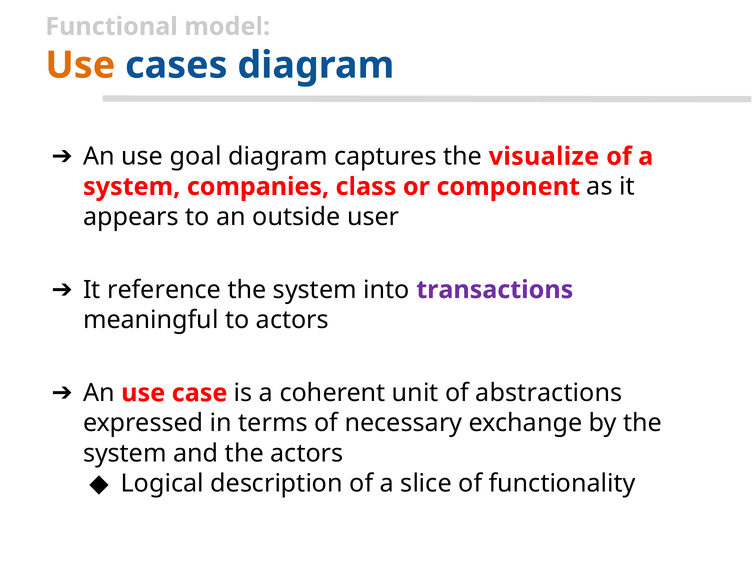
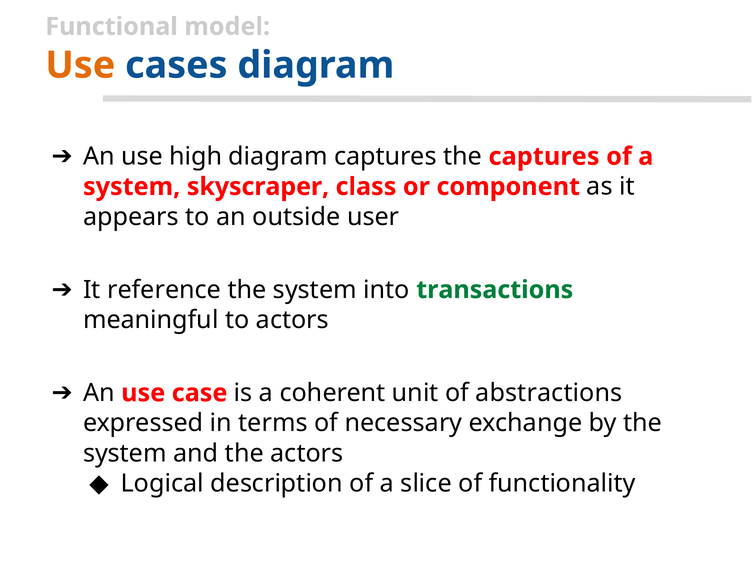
goal: goal -> high (196, 157)
the visualize: visualize -> captures (544, 157)
companies: companies -> skyscraper (258, 187)
transactions colour: purple -> green (495, 290)
